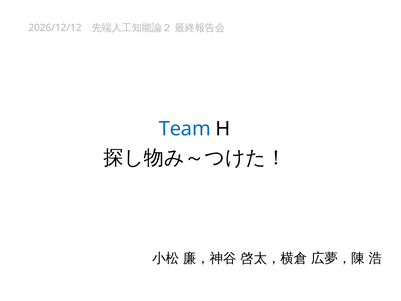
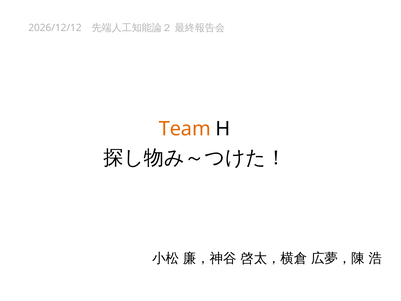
Team colour: blue -> orange (185, 129)
